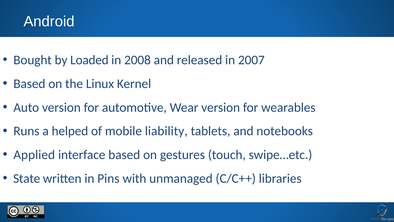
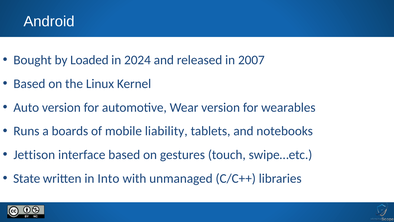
2008: 2008 -> 2024 (137, 60)
helped: helped -> boards (70, 131)
Applied: Applied -> Jettison (34, 155)
Pins: Pins -> Into (108, 178)
